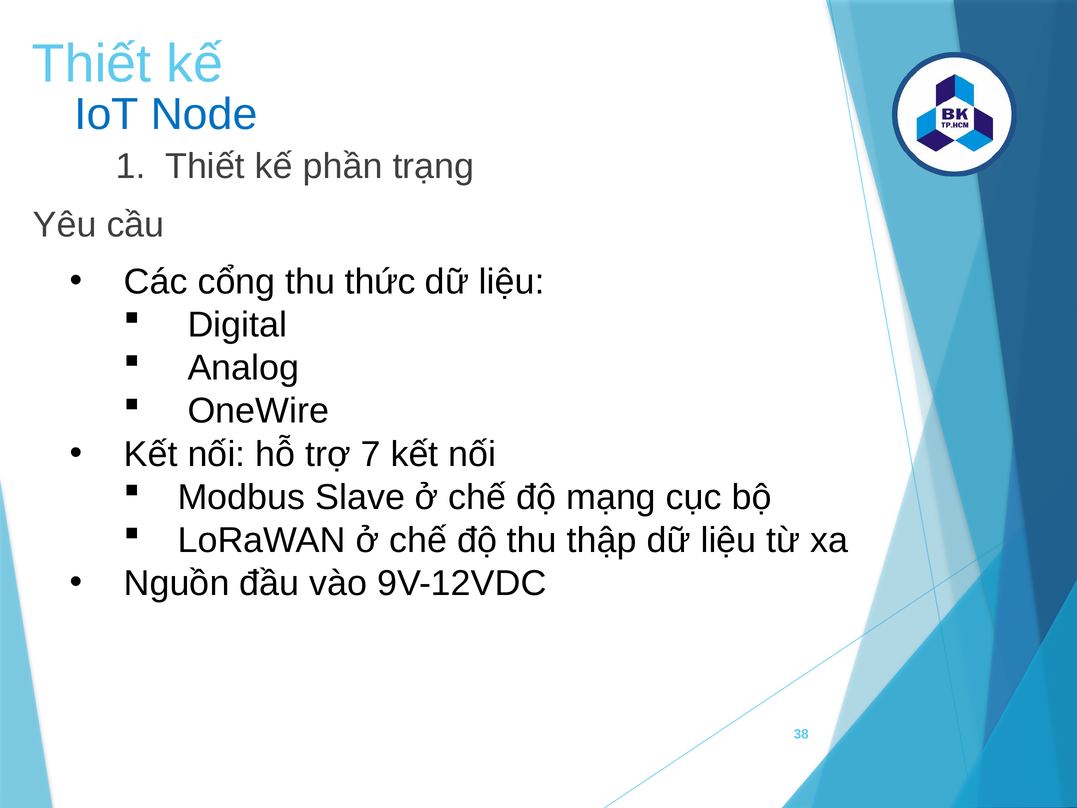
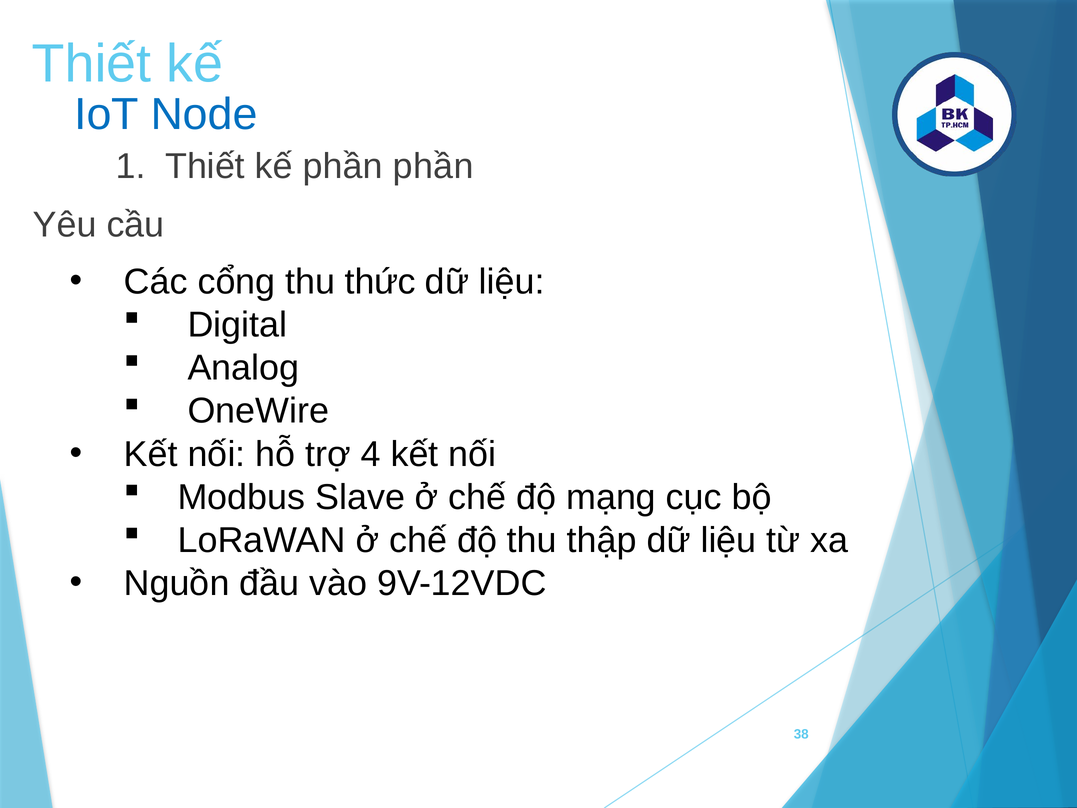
phần trạng: trạng -> phần (433, 166)
7: 7 -> 4 (371, 454)
